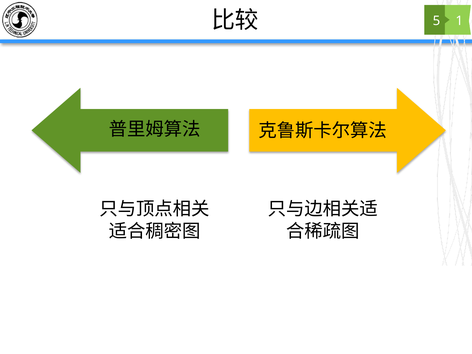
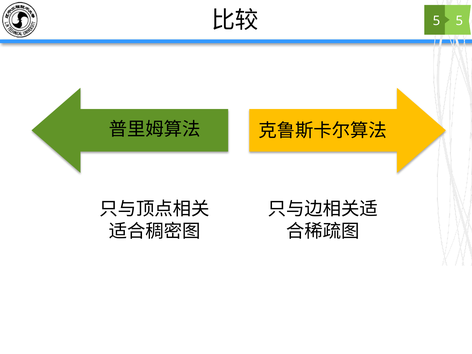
1: 1 -> 5 (459, 21)
